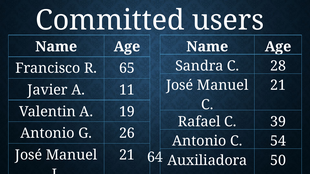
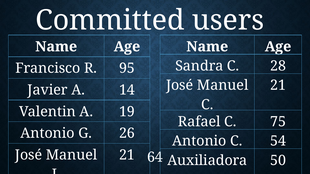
65: 65 -> 95 (127, 68)
11: 11 -> 14 (127, 90)
39: 39 -> 75 (278, 122)
